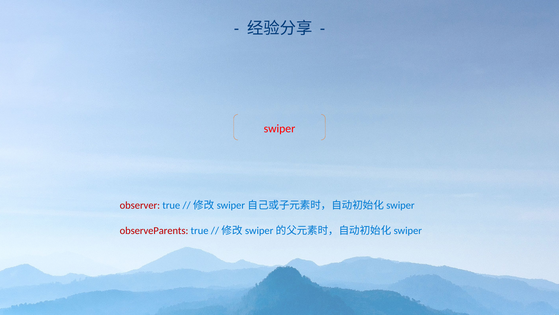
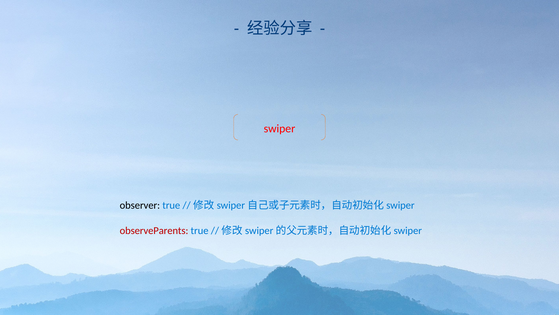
observer colour: red -> black (140, 205)
